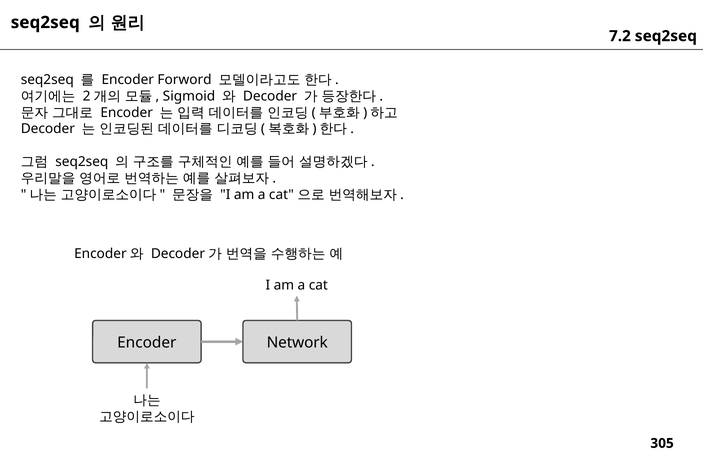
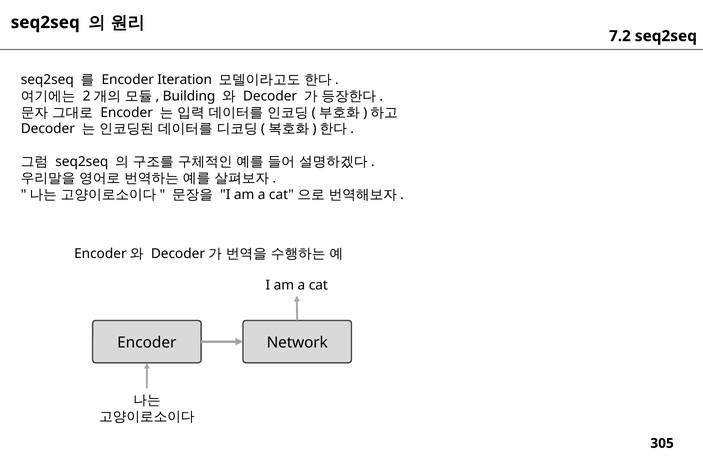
Forword: Forword -> Iteration (185, 80)
Sigmoid: Sigmoid -> Building (189, 96)
